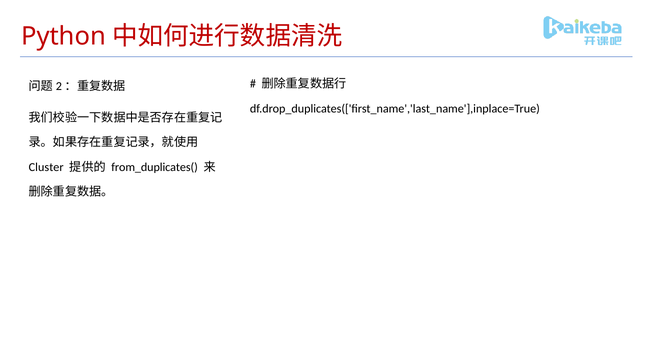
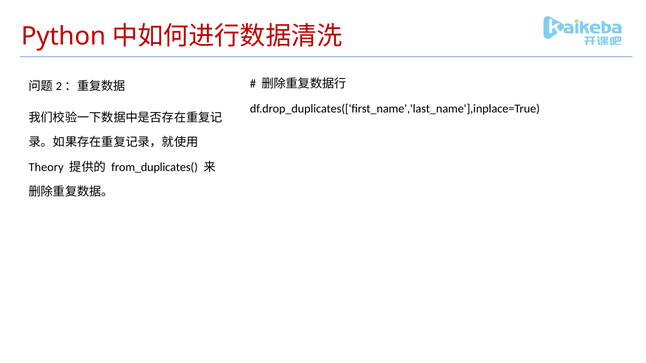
Cluster: Cluster -> Theory (46, 167)
